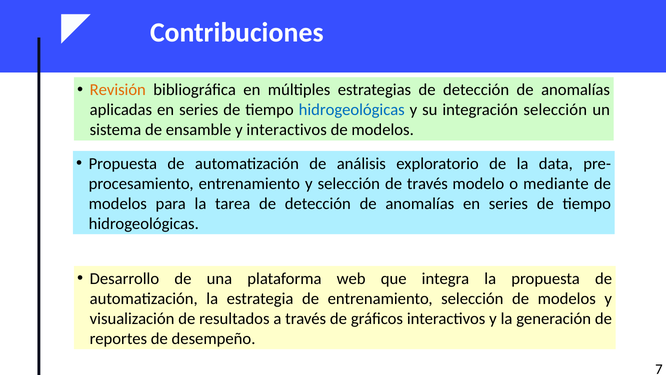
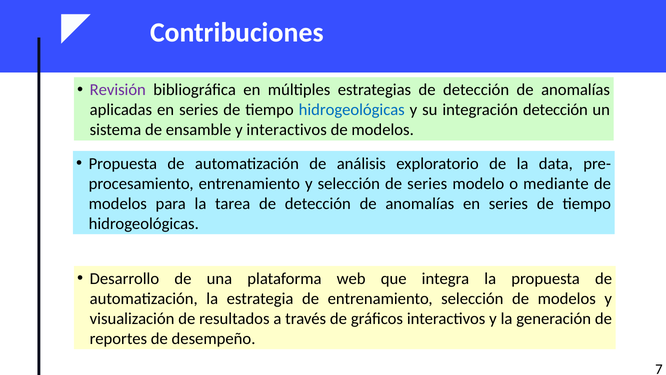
Revisión colour: orange -> purple (118, 90)
integración selección: selección -> detección (555, 110)
de través: través -> series (427, 184)
